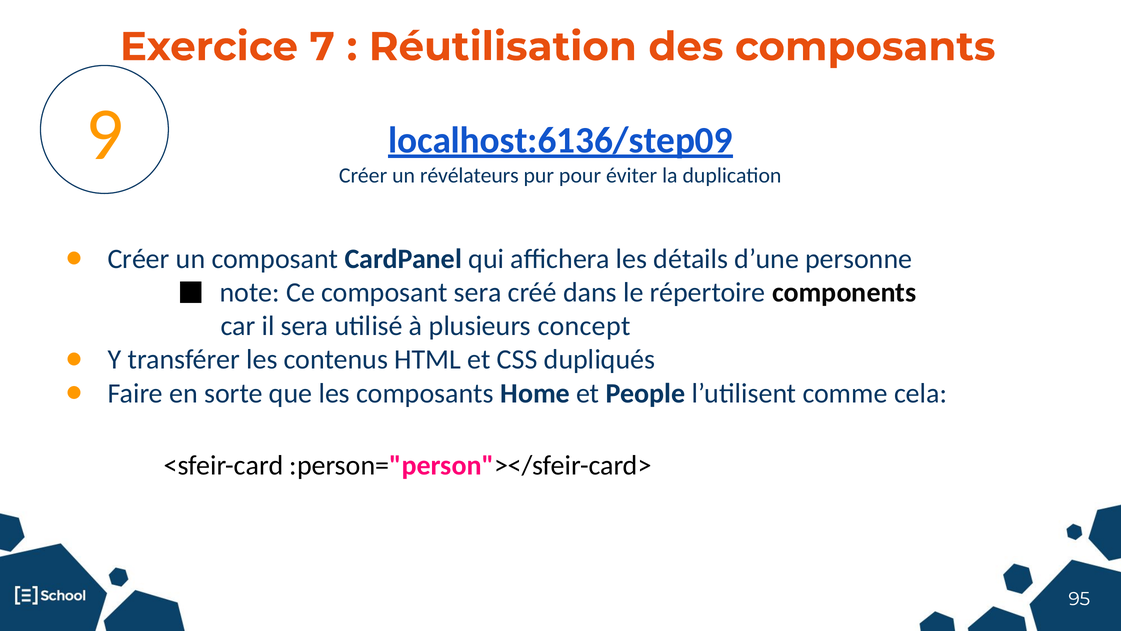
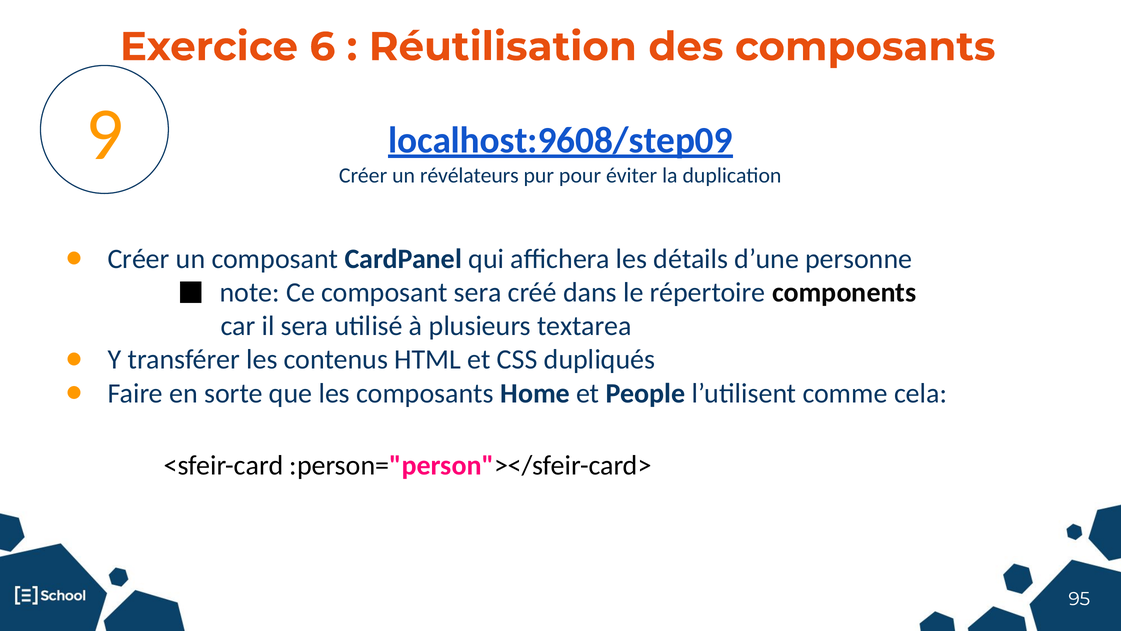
7: 7 -> 6 (322, 47)
localhost:6136/step09: localhost:6136/step09 -> localhost:9608/step09 (560, 140)
concept: concept -> textarea (584, 326)
